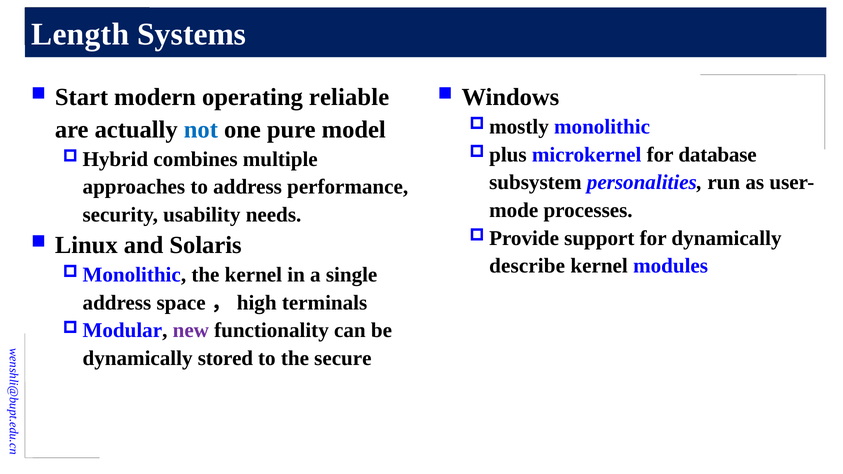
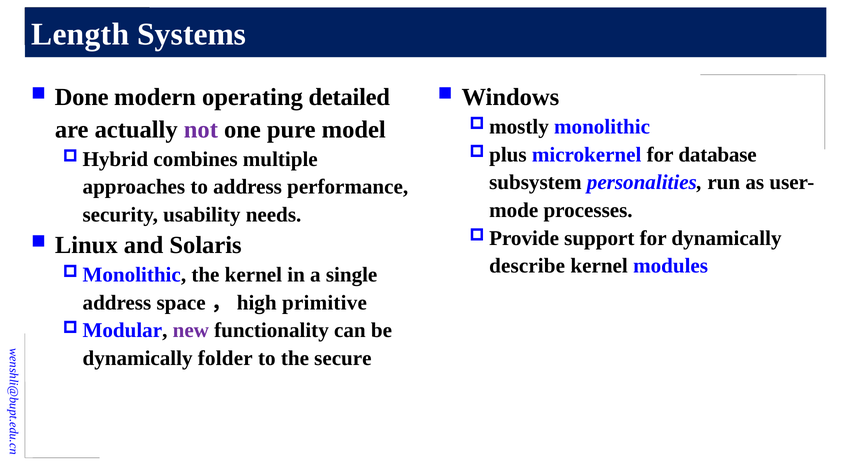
Start: Start -> Done (82, 97)
reliable: reliable -> detailed (349, 97)
not colour: blue -> purple (201, 130)
terminals: terminals -> primitive (324, 303)
stored: stored -> folder (225, 358)
